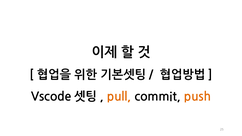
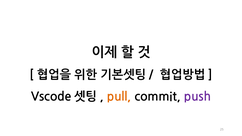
push colour: orange -> purple (197, 97)
